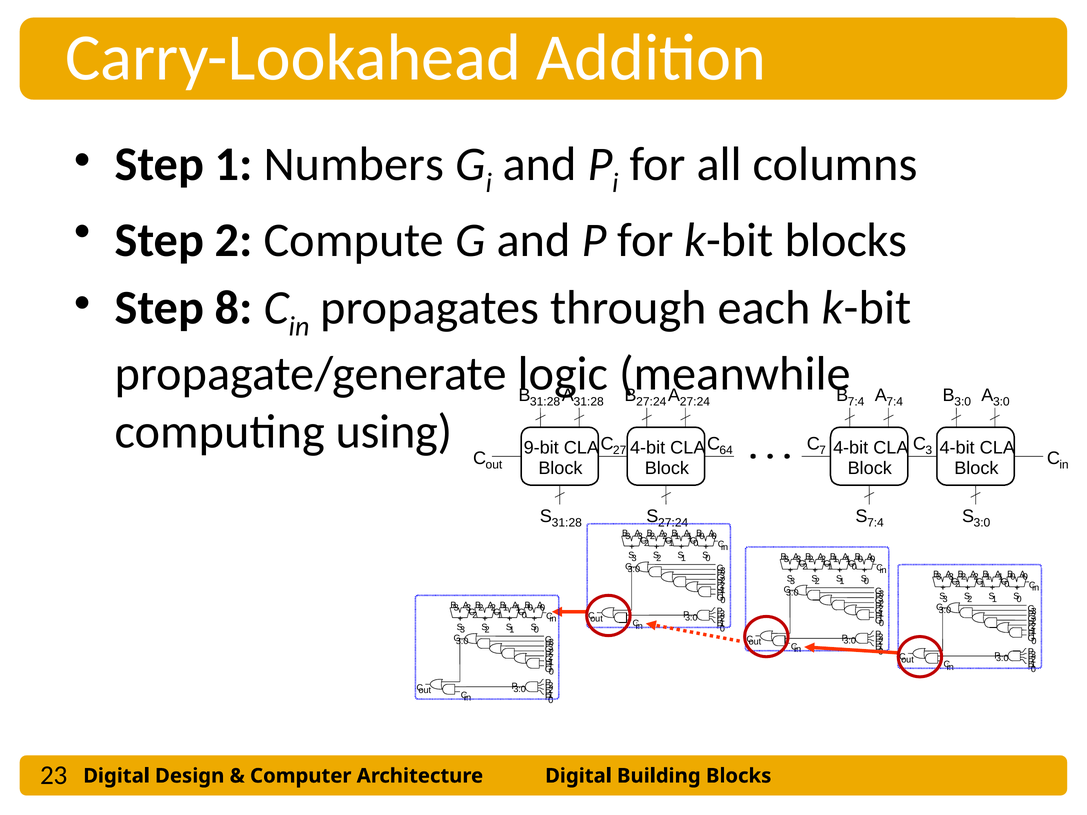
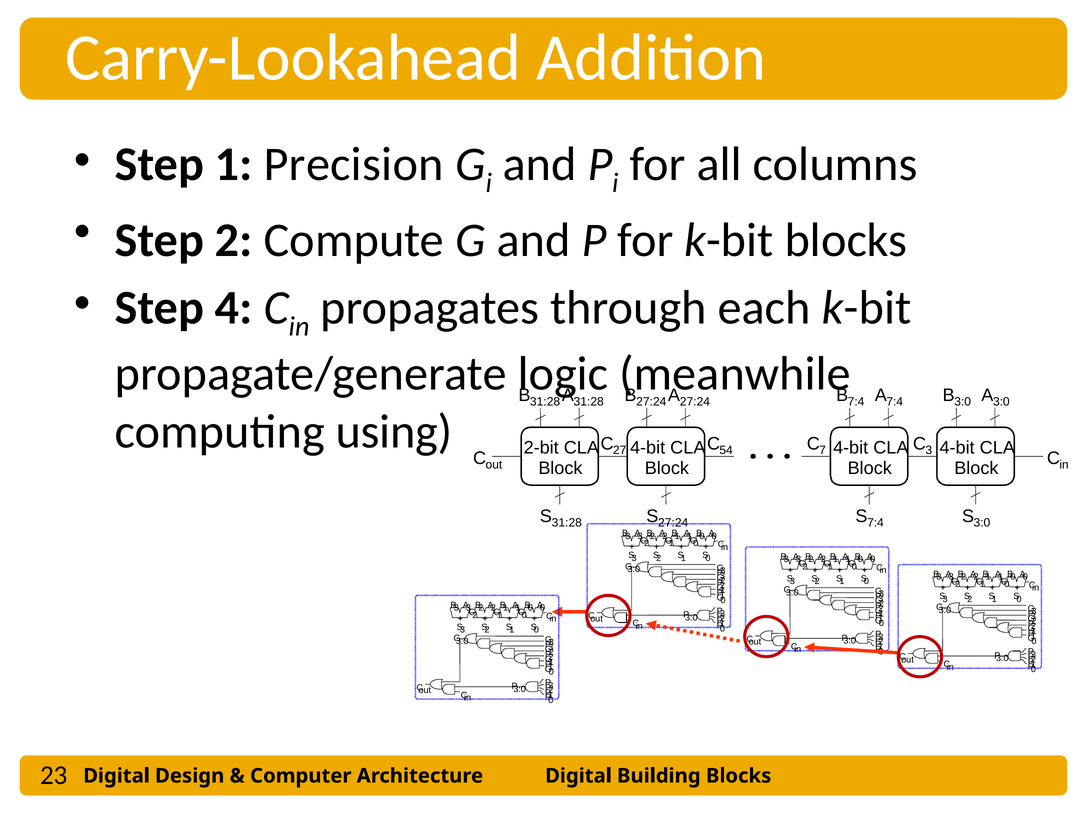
Numbers: Numbers -> Precision (354, 165)
8: 8 -> 4 (234, 308)
64: 64 -> 54 (726, 450)
9-bit: 9-bit -> 2-bit (541, 448)
